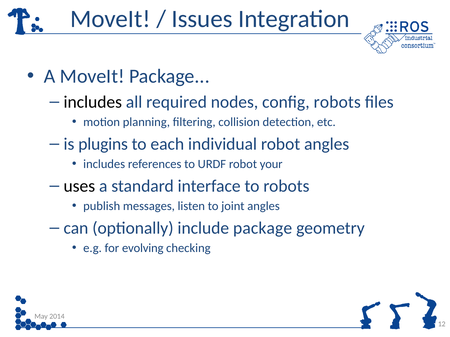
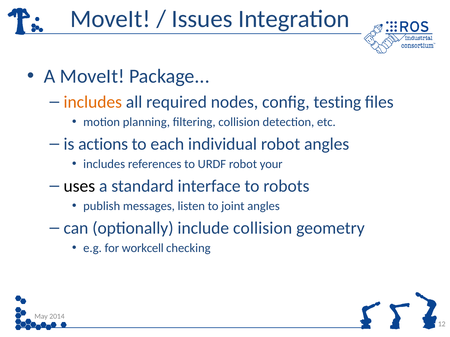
includes colour: black -> orange (93, 102)
config robots: robots -> testing (337, 102)
plugins: plugins -> actions (103, 144)
include package: package -> collision (263, 228)
evolving: evolving -> workcell (143, 248)
